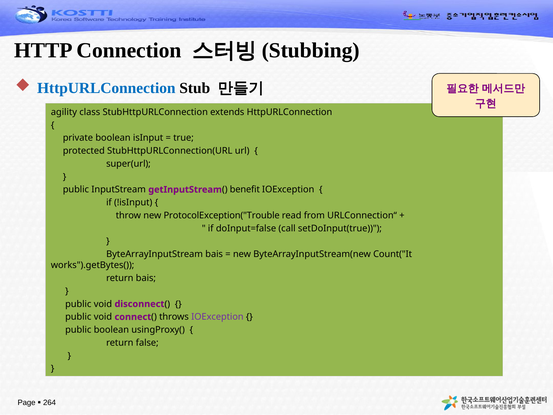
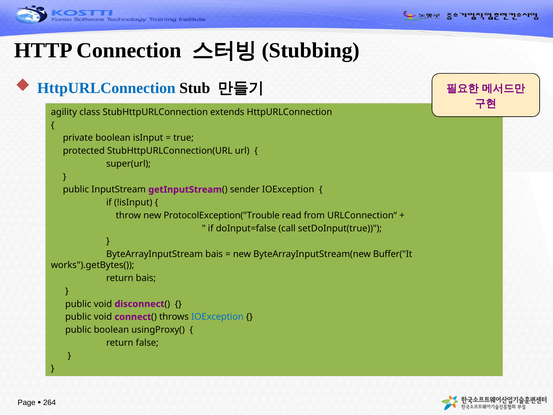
benefit: benefit -> sender (245, 189)
Count("It: Count("It -> Buffer("It (393, 254)
IOException colour: purple -> blue (217, 317)
